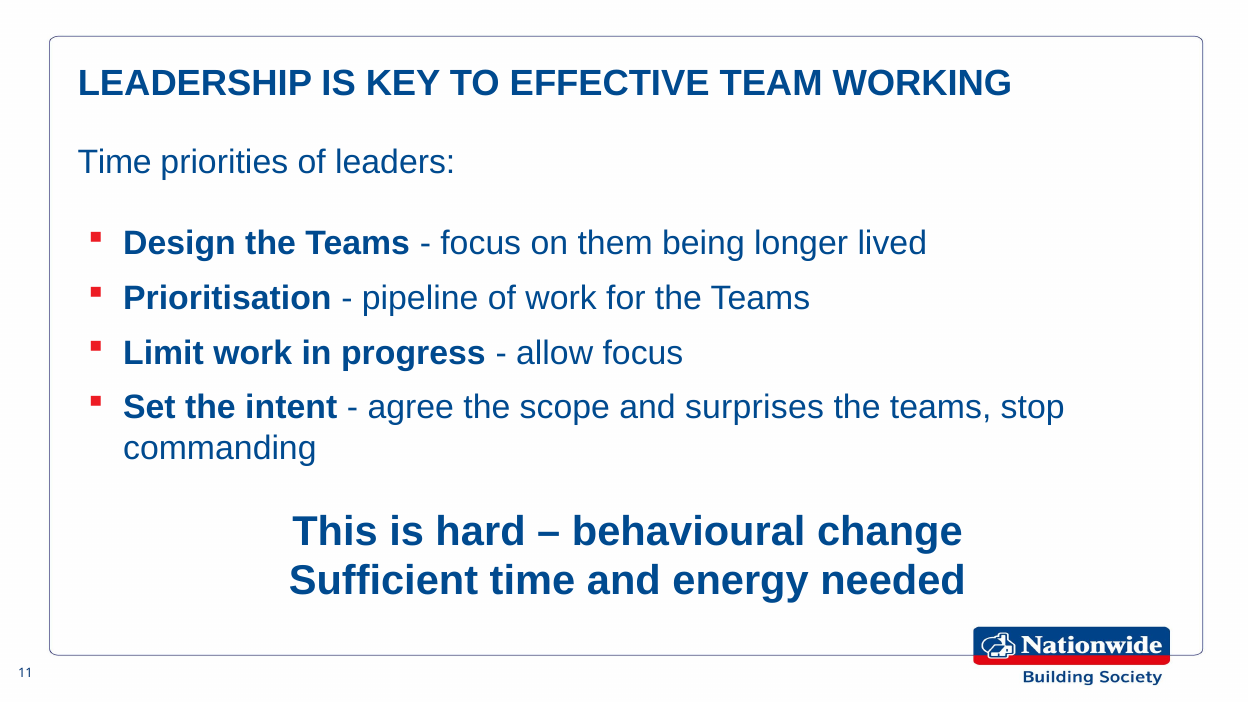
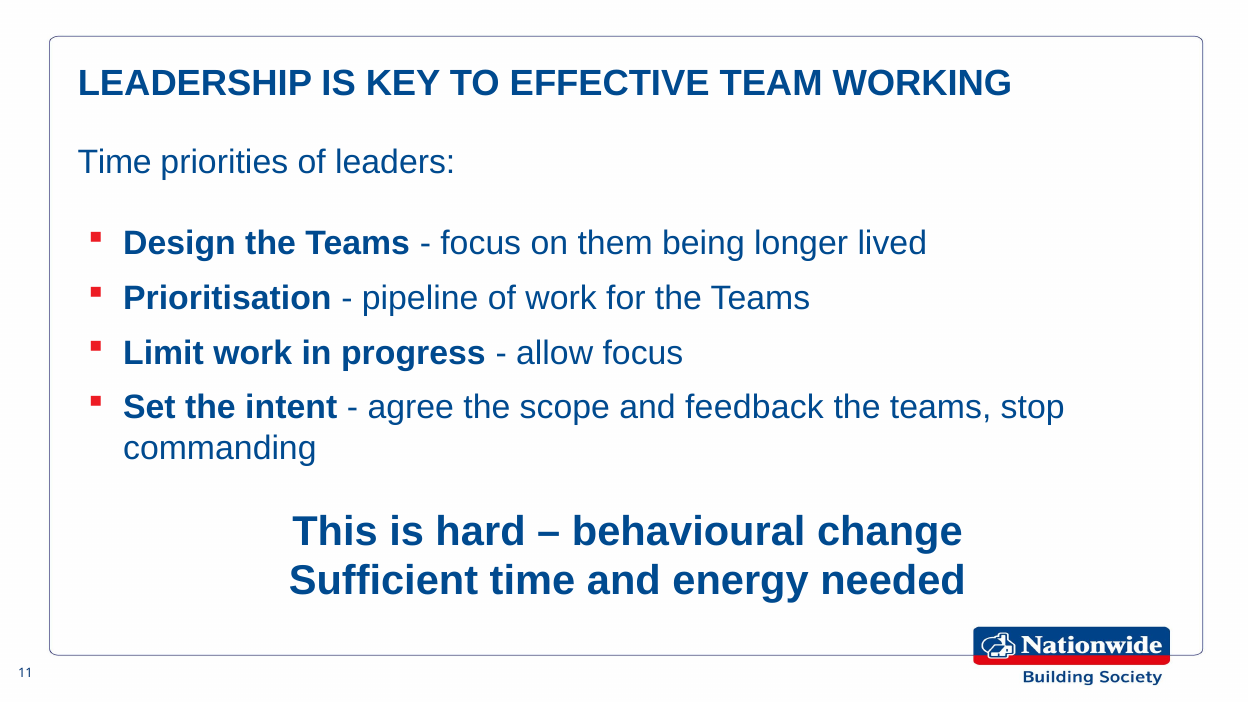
surprises: surprises -> feedback (755, 408)
